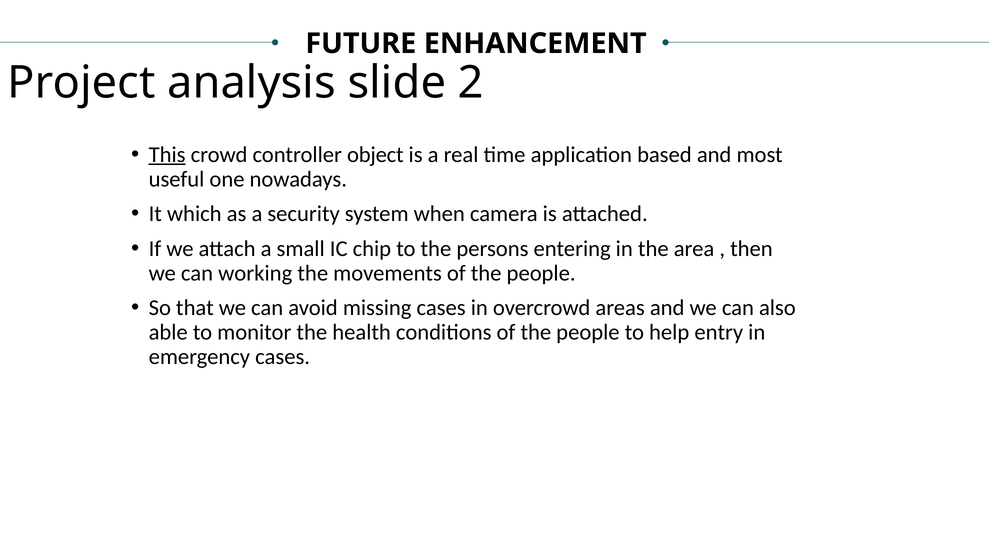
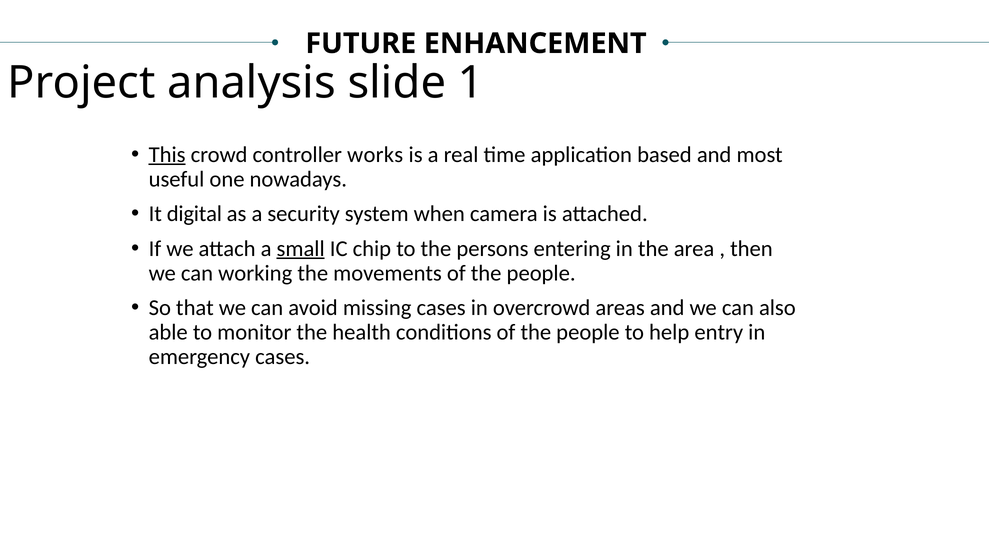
2: 2 -> 1 (471, 83)
object: object -> works (375, 155)
which: which -> digital (194, 214)
small underline: none -> present (301, 249)
